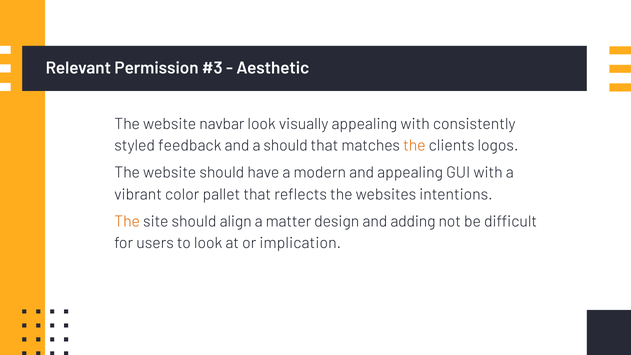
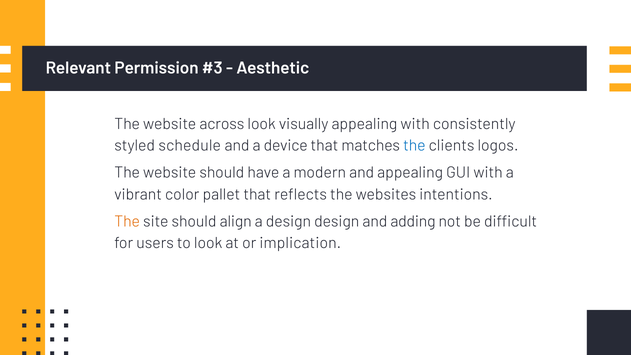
navbar: navbar -> across (222, 124)
feedback: feedback -> schedule (190, 146)
a should: should -> device (286, 146)
the colour: orange -> blue (414, 146)
a matter: matter -> design (288, 221)
